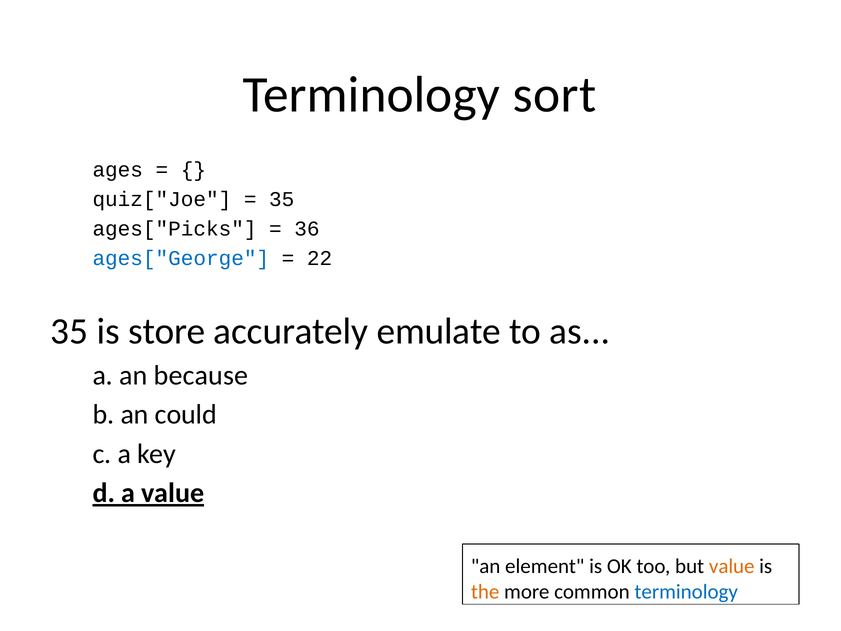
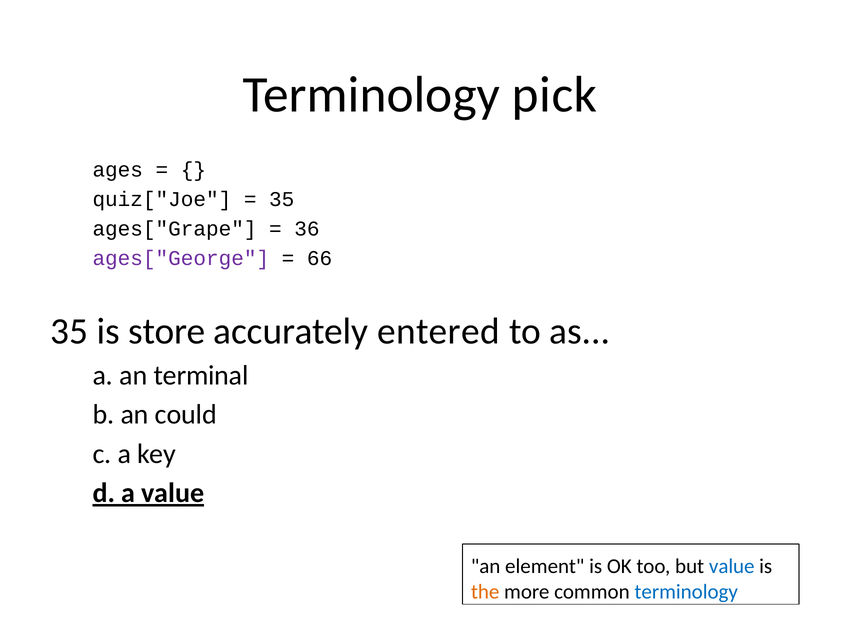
sort: sort -> pick (554, 95)
ages["Picks: ages["Picks -> ages["Grape (175, 229)
ages["George colour: blue -> purple (181, 258)
22: 22 -> 66 (320, 258)
emulate: emulate -> entered (439, 331)
because: because -> terminal (201, 375)
value colour: orange -> blue (732, 566)
